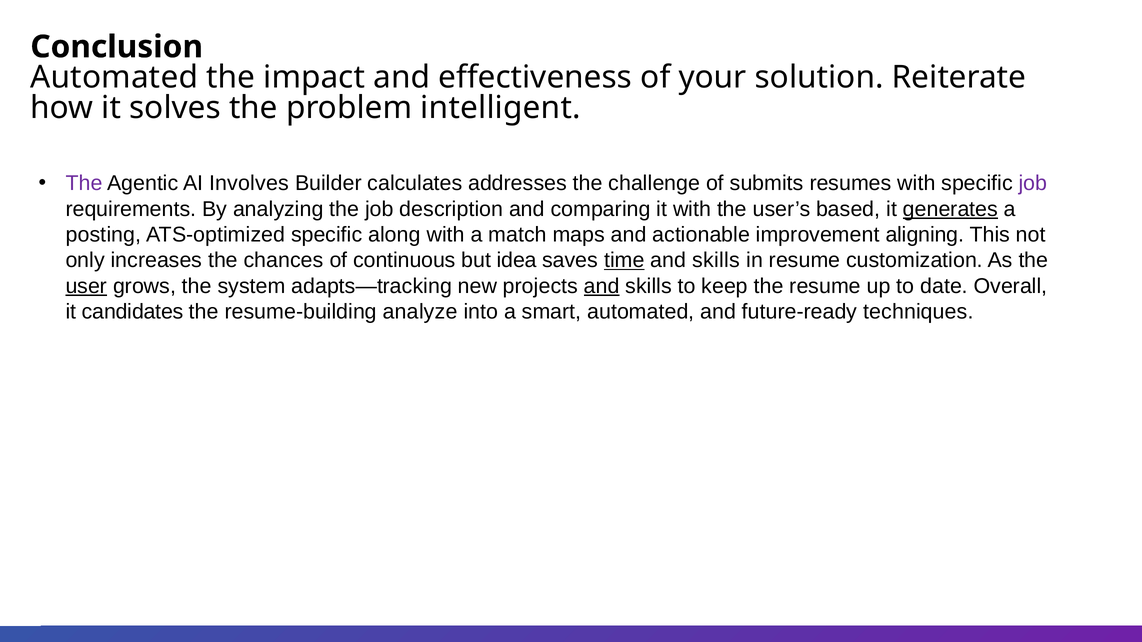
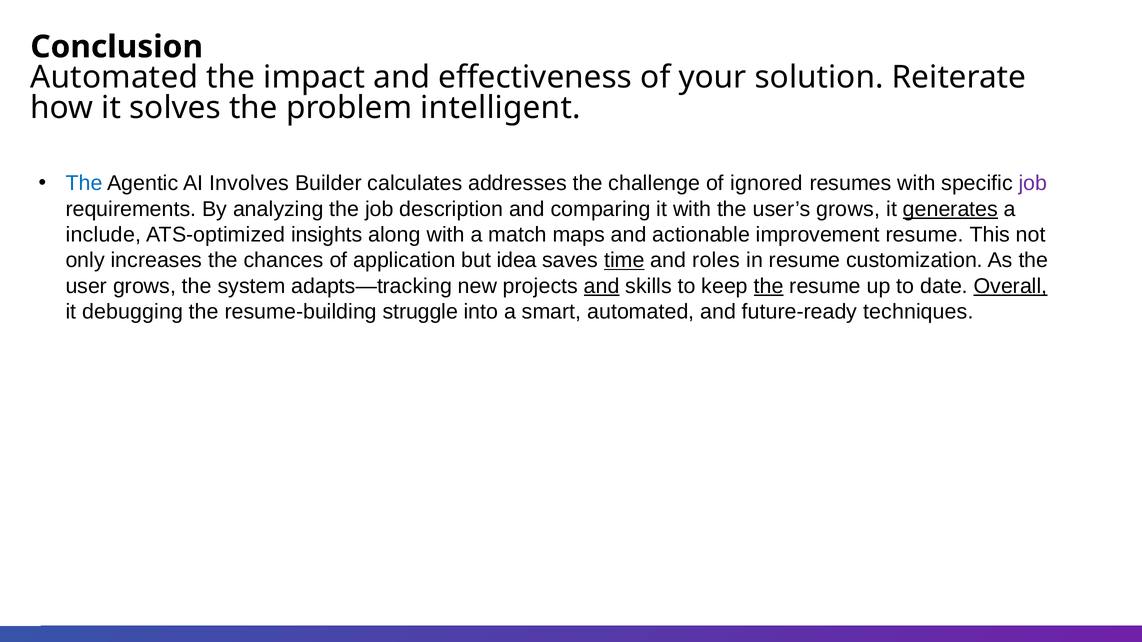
The colour: purple -> blue (84, 183)
submits: submits -> ignored (767, 183)
user’s based: based -> grows (848, 209)
posting: posting -> include (103, 235)
ATS-optimized specific: specific -> insights (327, 235)
improvement aligning: aligning -> resume (925, 235)
continuous: continuous -> application (404, 261)
skills: skills -> roles (716, 261)
user underline: present -> none (86, 286)
the underline: none -> present (769, 286)
Overall underline: none -> present (1011, 286)
candidates: candidates -> debugging (133, 312)
analyze: analyze -> struggle (420, 312)
